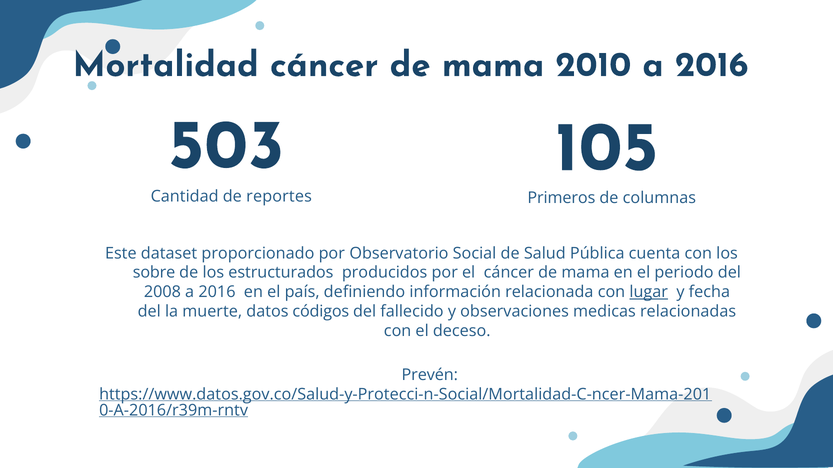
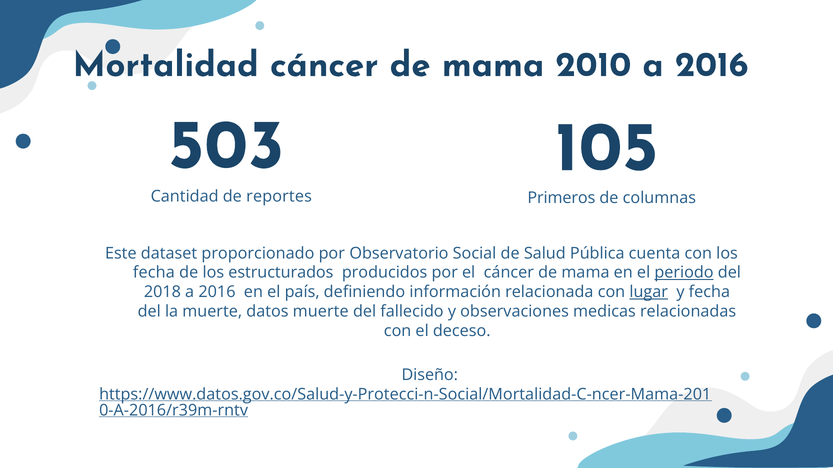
sobre: sobre -> fecha (154, 273)
periodo underline: none -> present (684, 273)
2008: 2008 -> 2018 (162, 292)
datos códigos: códigos -> muerte (321, 312)
Prevén: Prevén -> Diseño (430, 375)
